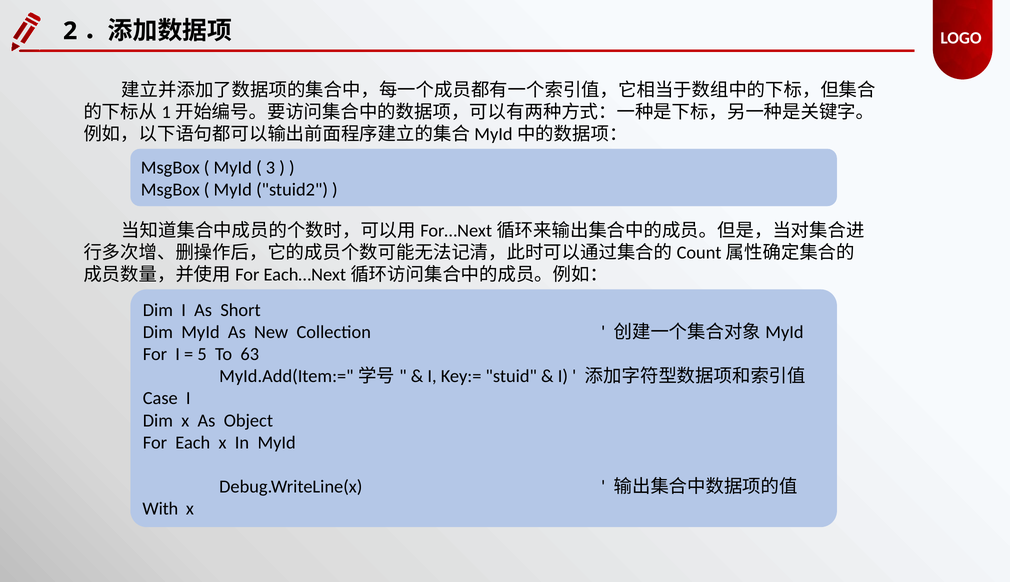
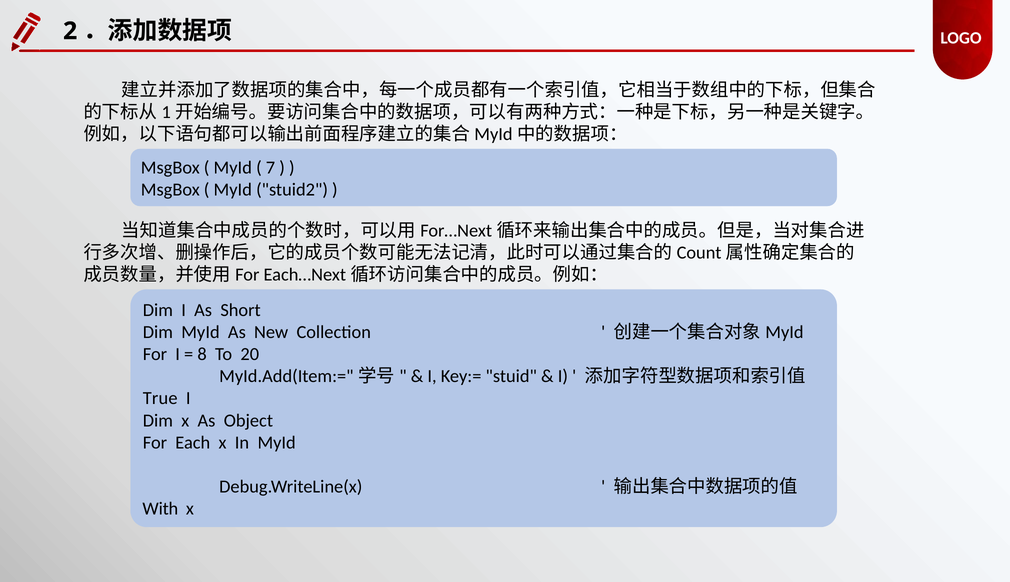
3: 3 -> 7 (270, 168)
5: 5 -> 8 (202, 354)
63: 63 -> 20 (250, 354)
Case: Case -> True (160, 398)
